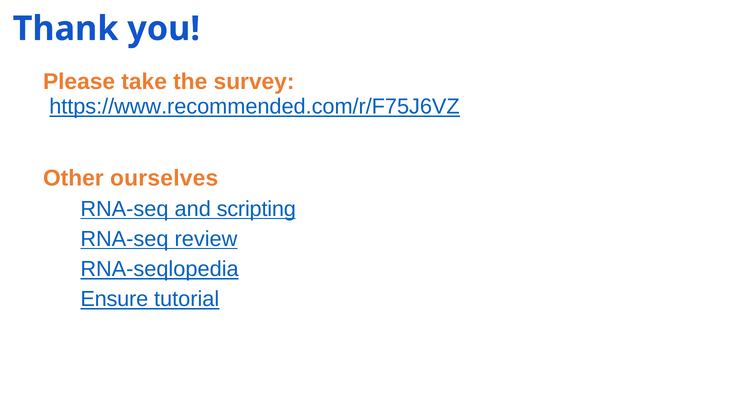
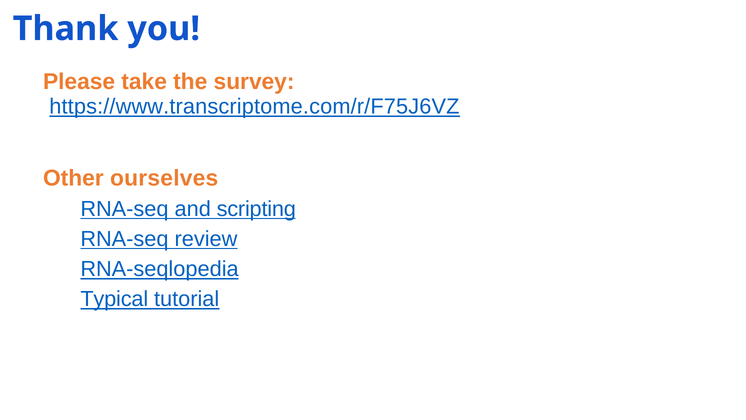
https://www.recommended.com/r/F75J6VZ: https://www.recommended.com/r/F75J6VZ -> https://www.transcriptome.com/r/F75J6VZ (254, 107)
Ensure: Ensure -> Typical (114, 299)
